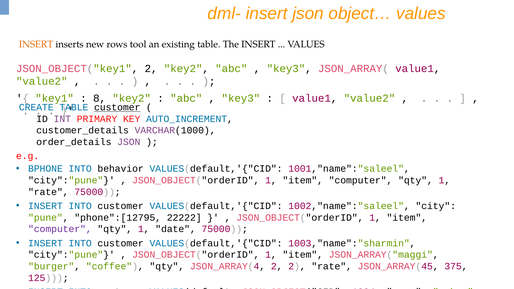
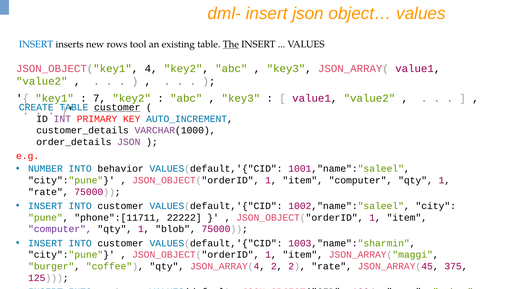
INSERT colour: orange -> blue (36, 44)
The underline: none -> present (231, 44)
JSON_OBJECT("key1 2: 2 -> 4 (151, 69)
8: 8 -> 7 (100, 98)
BPHONE: BPHONE -> NUMBER (45, 169)
phone":[12795: phone":[12795 -> phone":[11711 (118, 218)
date: date -> blob (176, 229)
